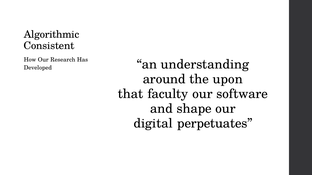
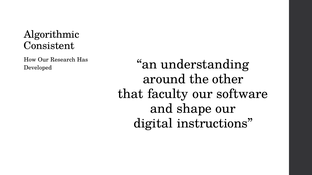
upon: upon -> other (228, 79)
perpetuates: perpetuates -> instructions (215, 124)
